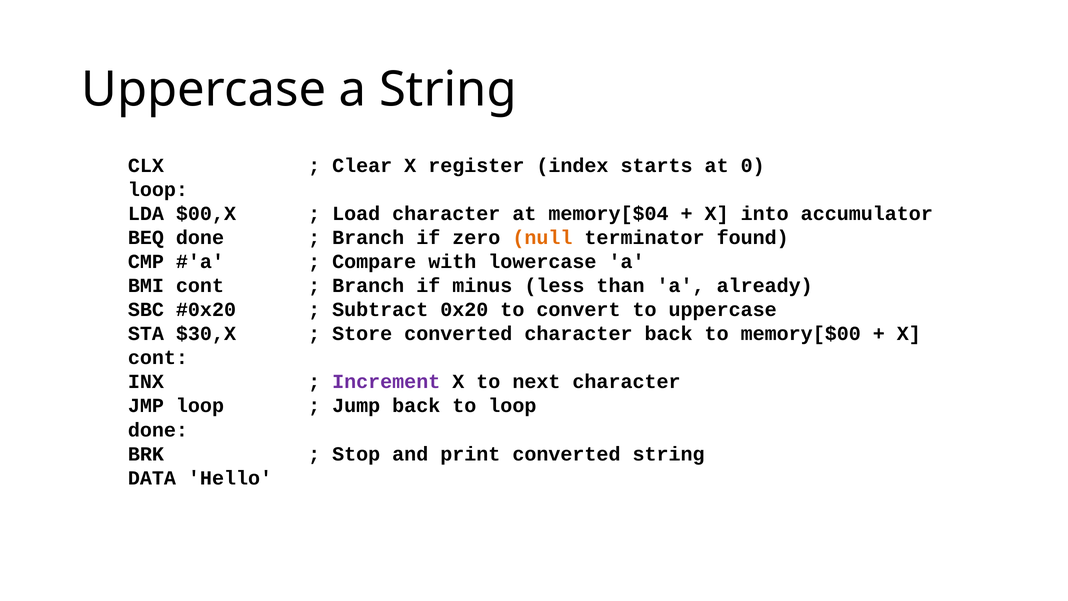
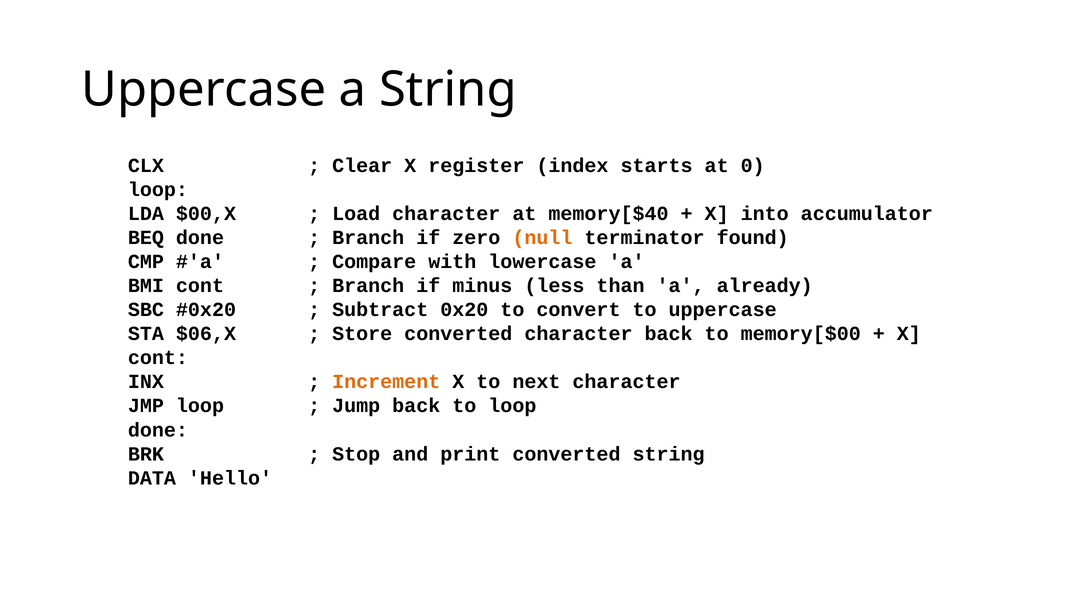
memory[$04: memory[$04 -> memory[$40 (609, 213)
$30,X: $30,X -> $06,X (206, 334)
Increment colour: purple -> orange (386, 382)
